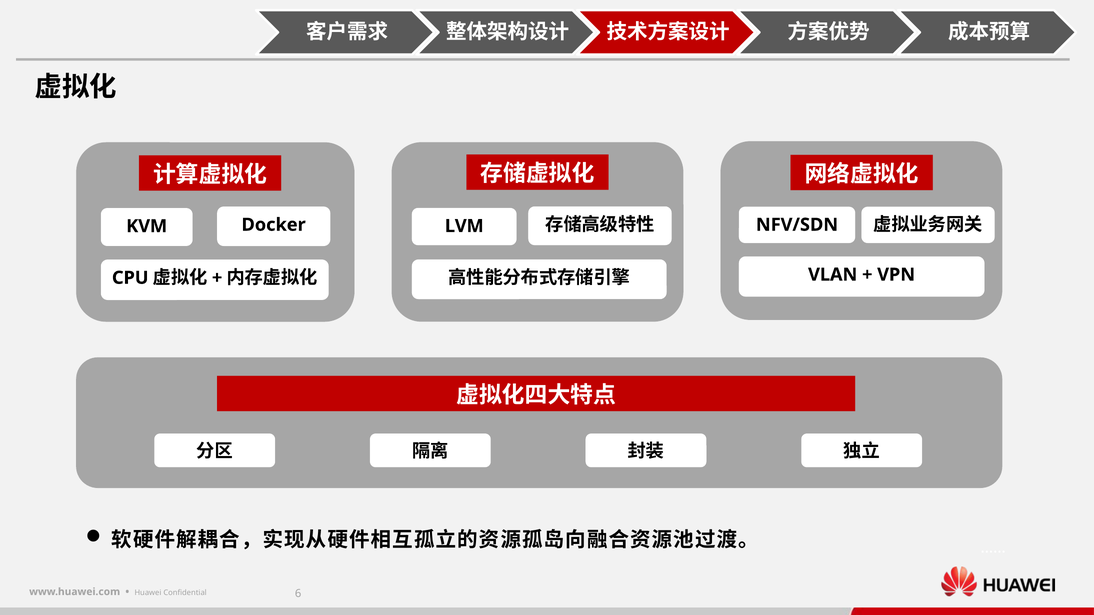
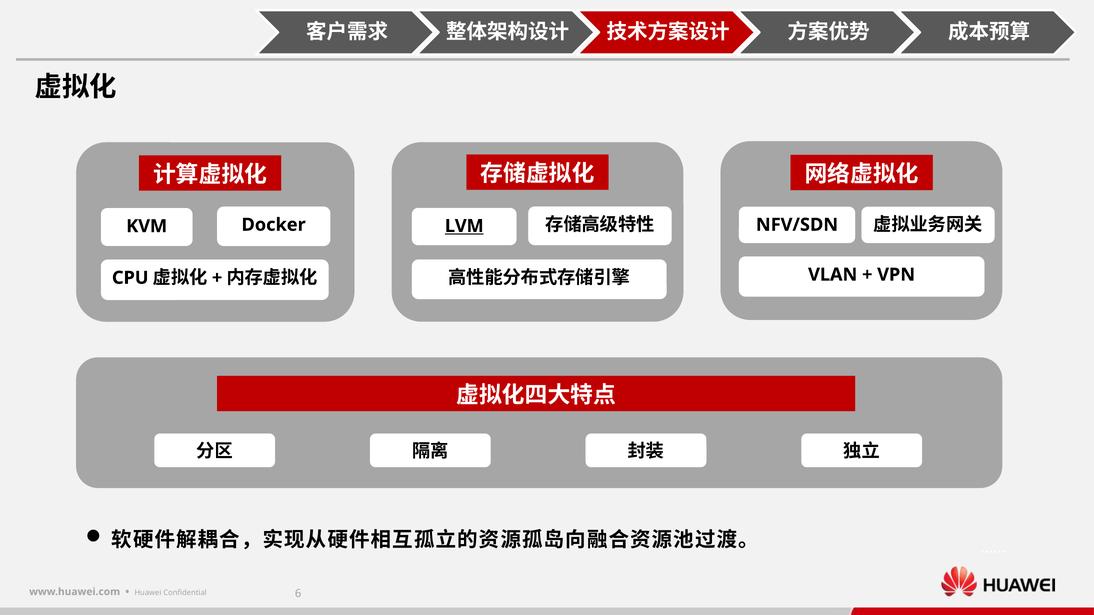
LVM underline: none -> present (464, 226)
